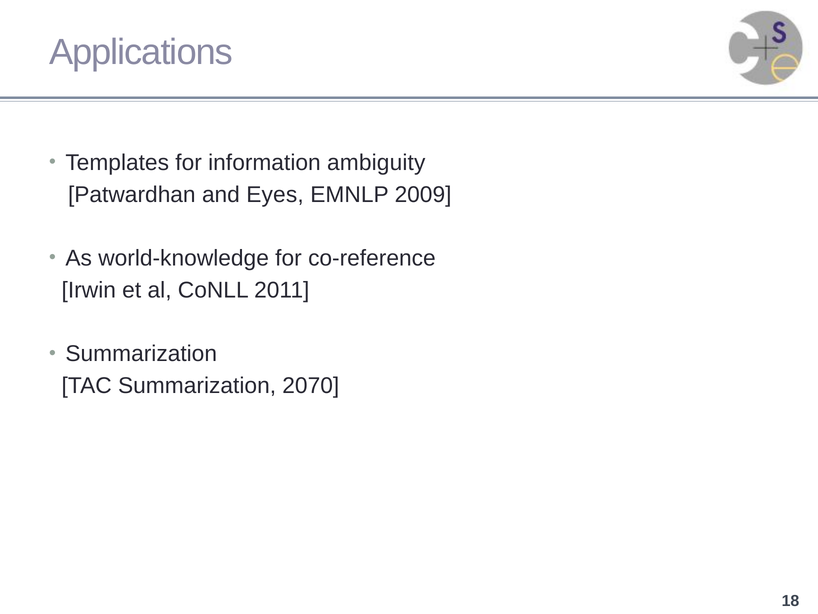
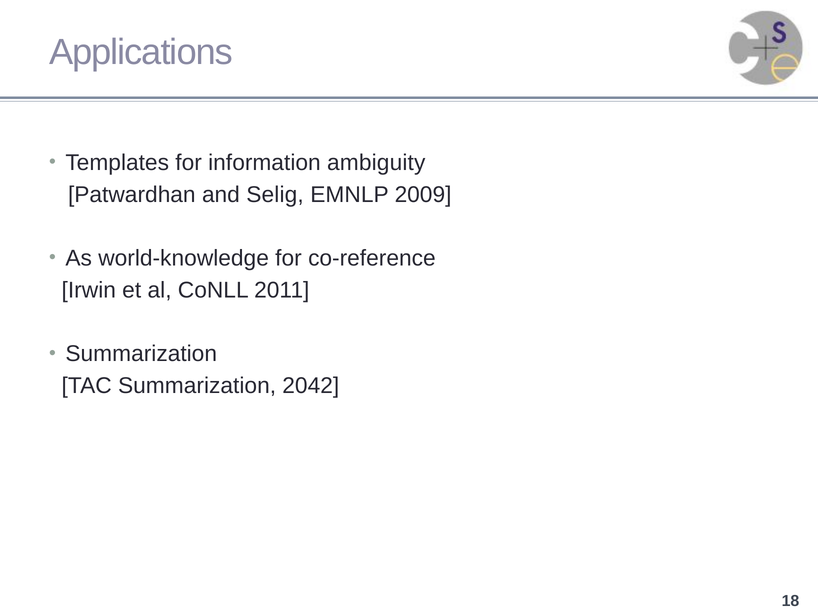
Eyes: Eyes -> Selig (275, 194)
2070: 2070 -> 2042 (311, 385)
